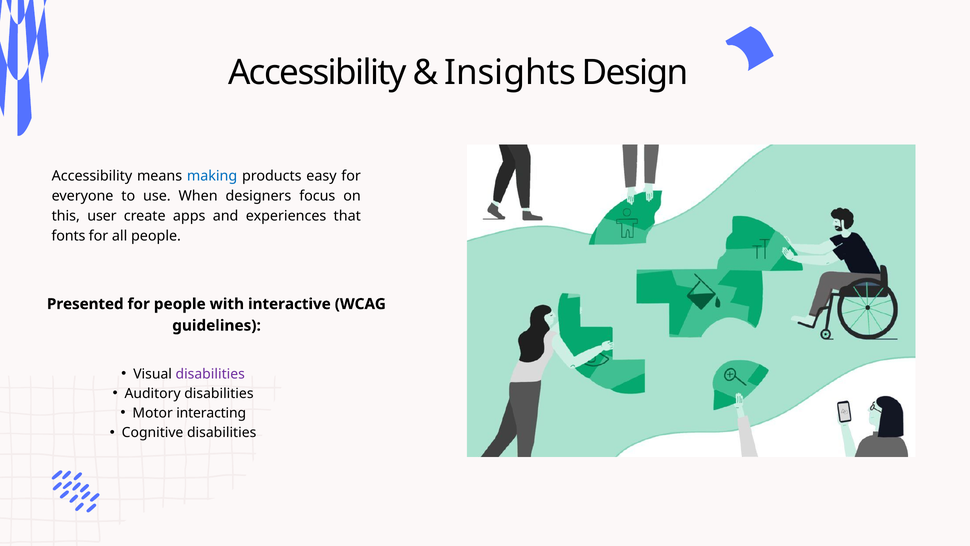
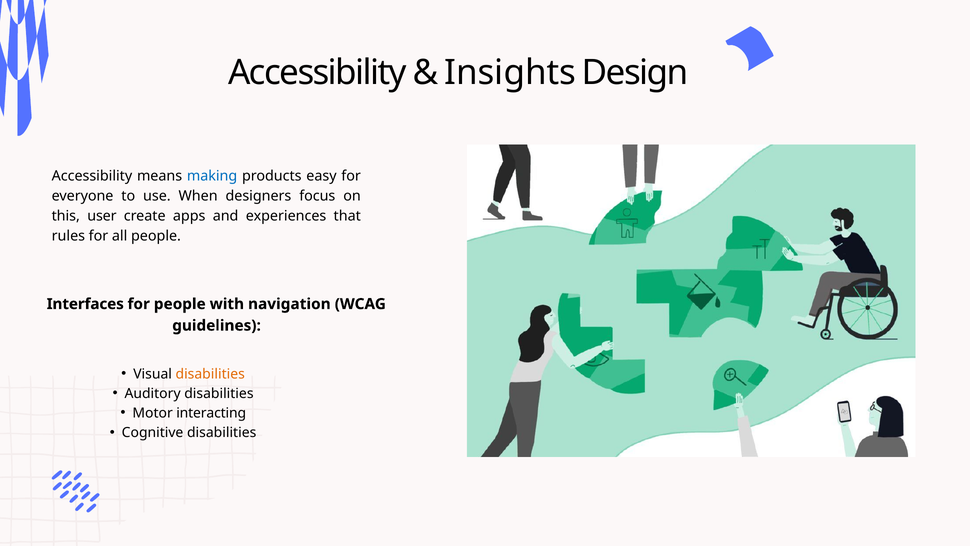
fonts: fonts -> rules (68, 236)
Presented: Presented -> Interfaces (85, 304)
interactive: interactive -> navigation (289, 304)
disabilities colour: purple -> orange (210, 374)
